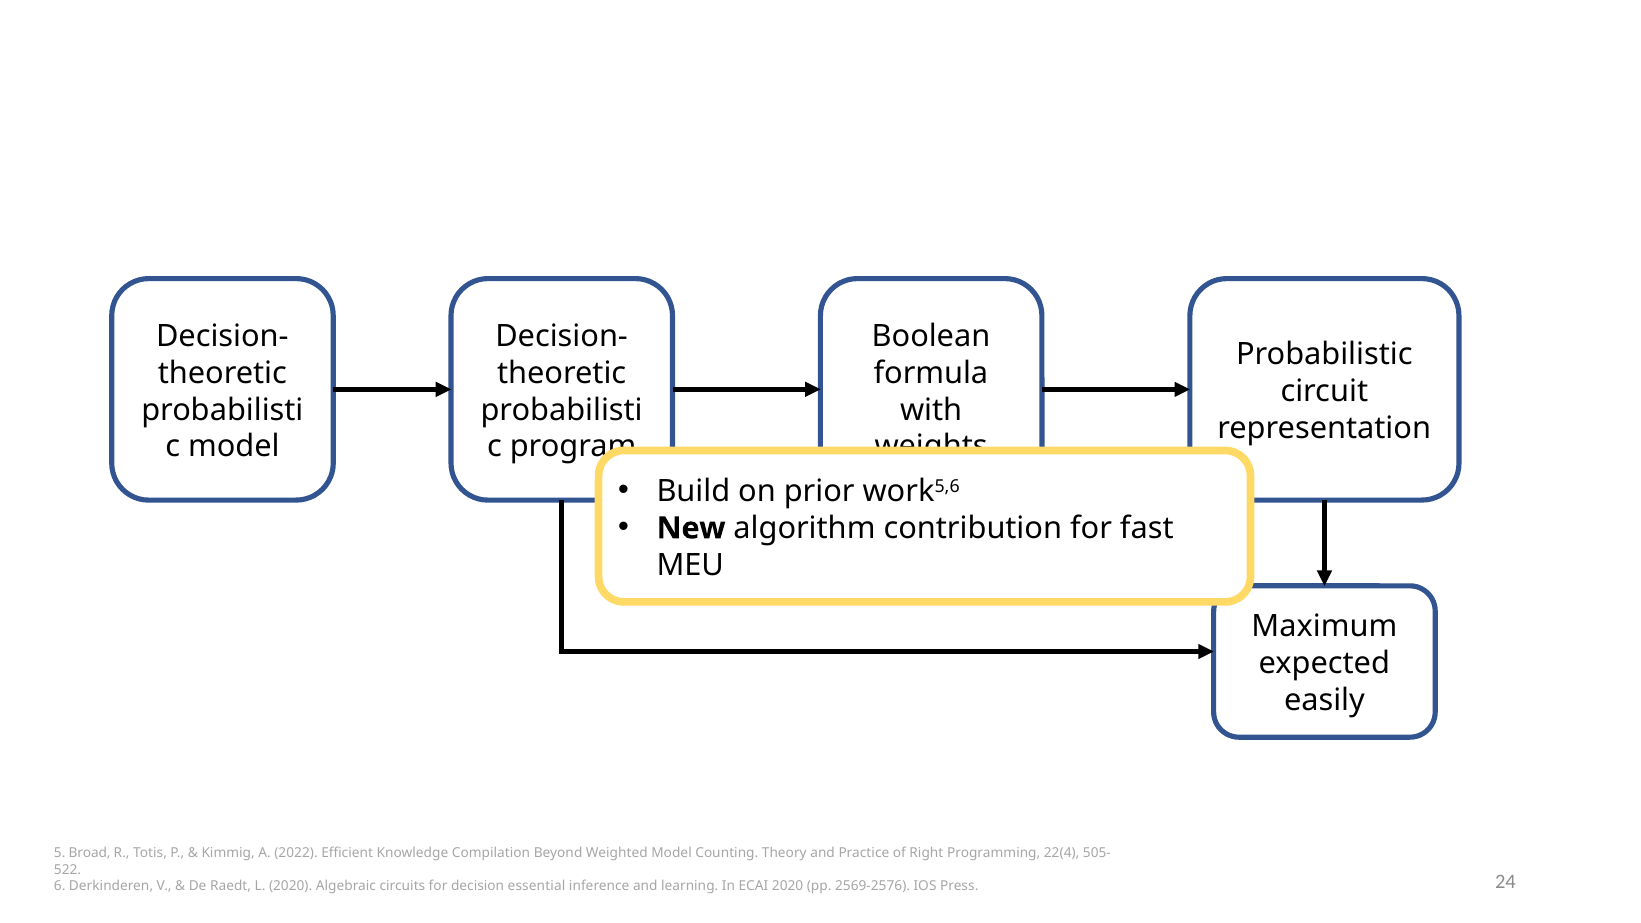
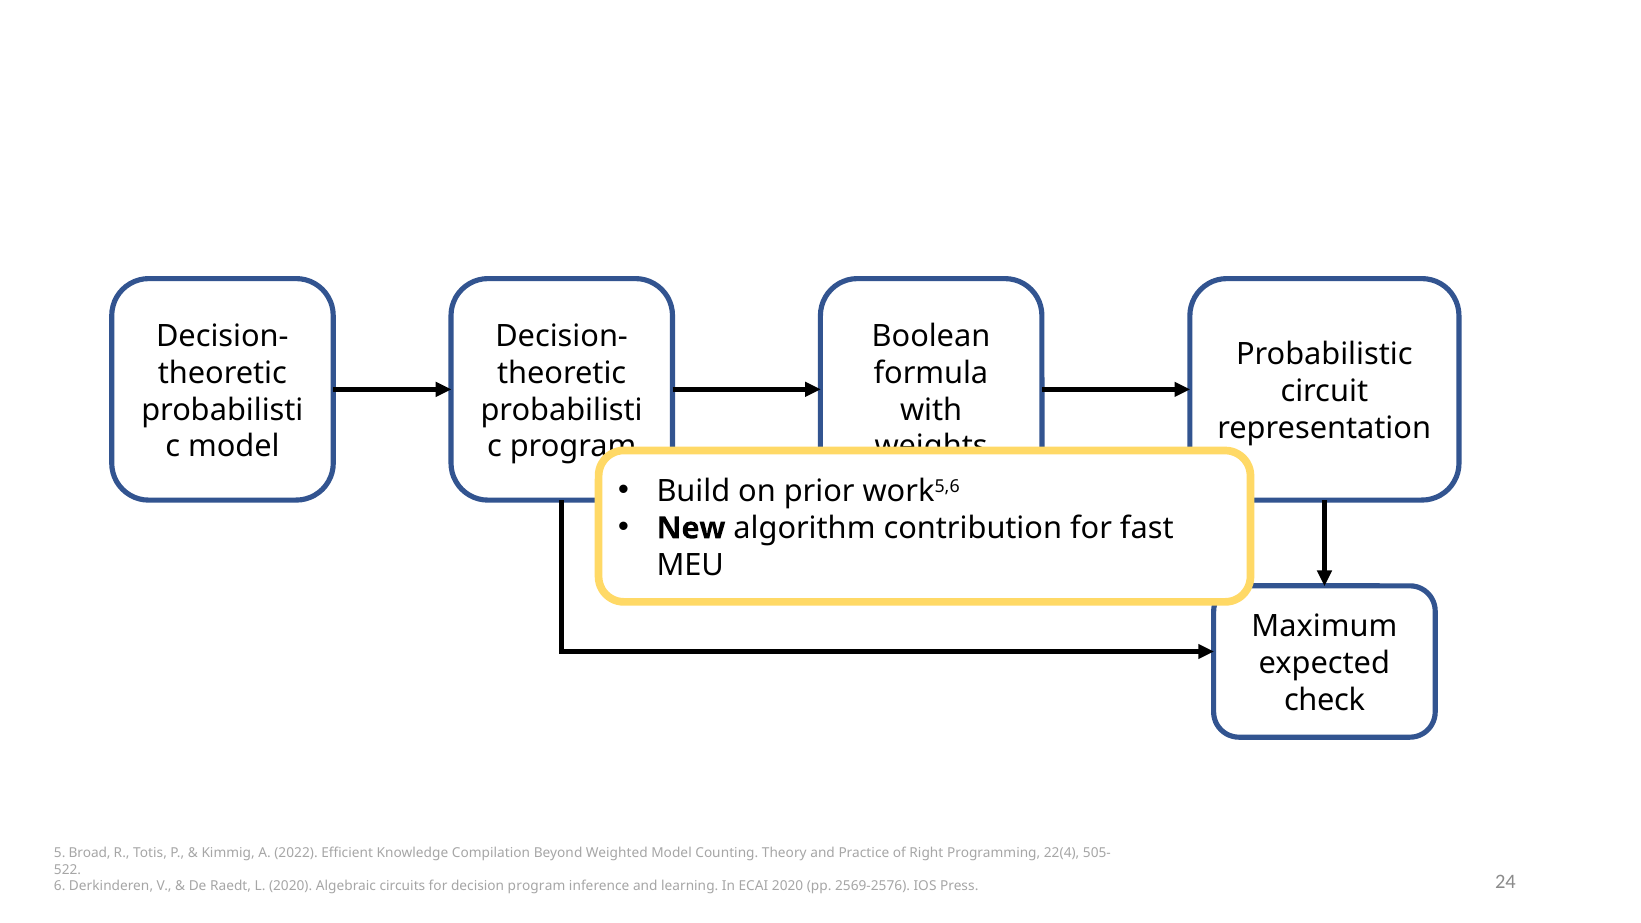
easily: easily -> check (1325, 701)
decision essential: essential -> program (537, 886)
